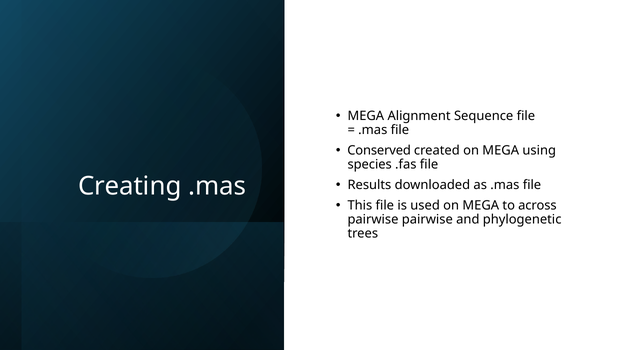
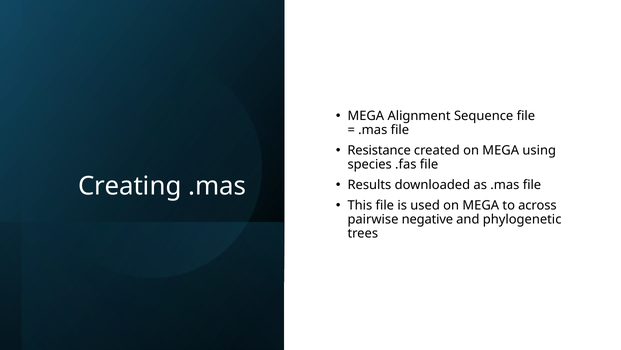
Conserved: Conserved -> Resistance (379, 150)
pairwise pairwise: pairwise -> negative (427, 219)
